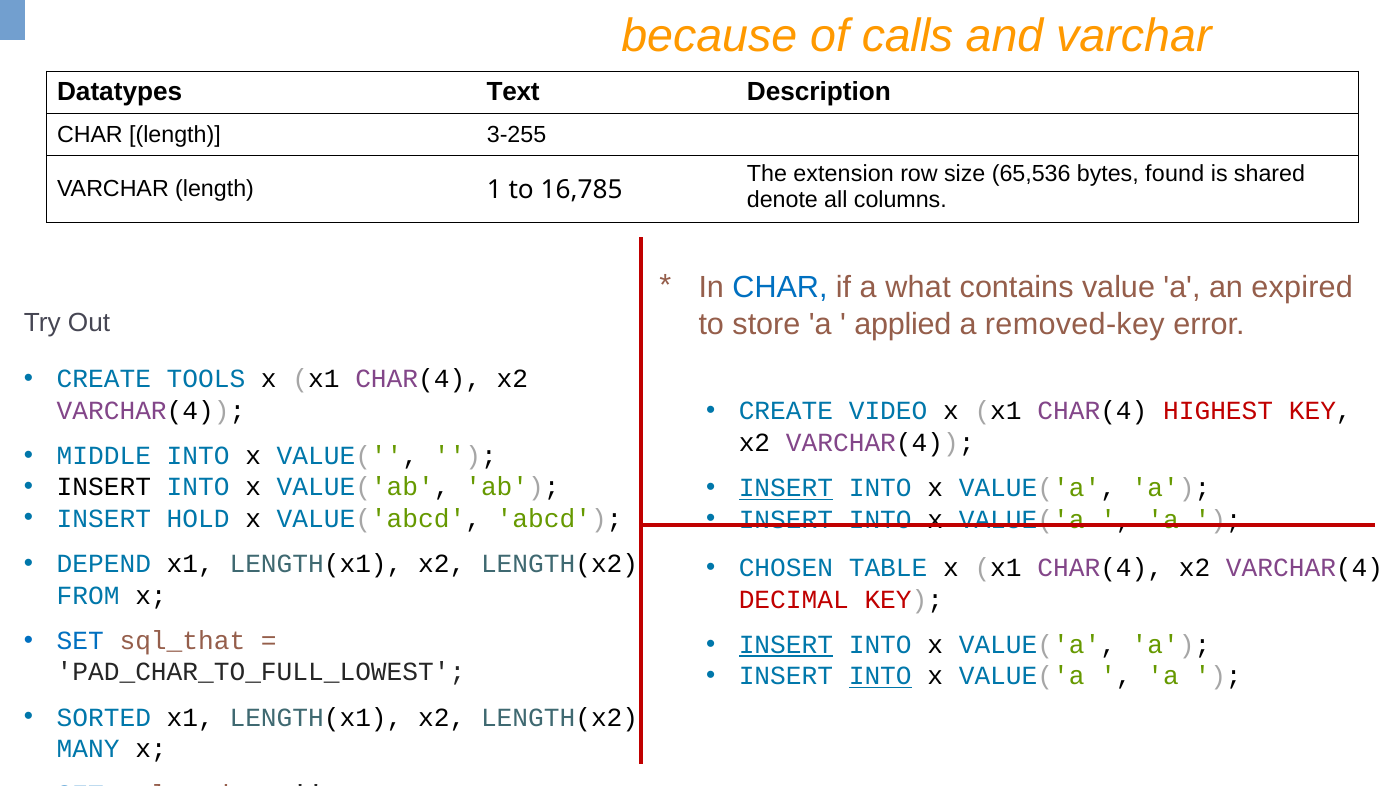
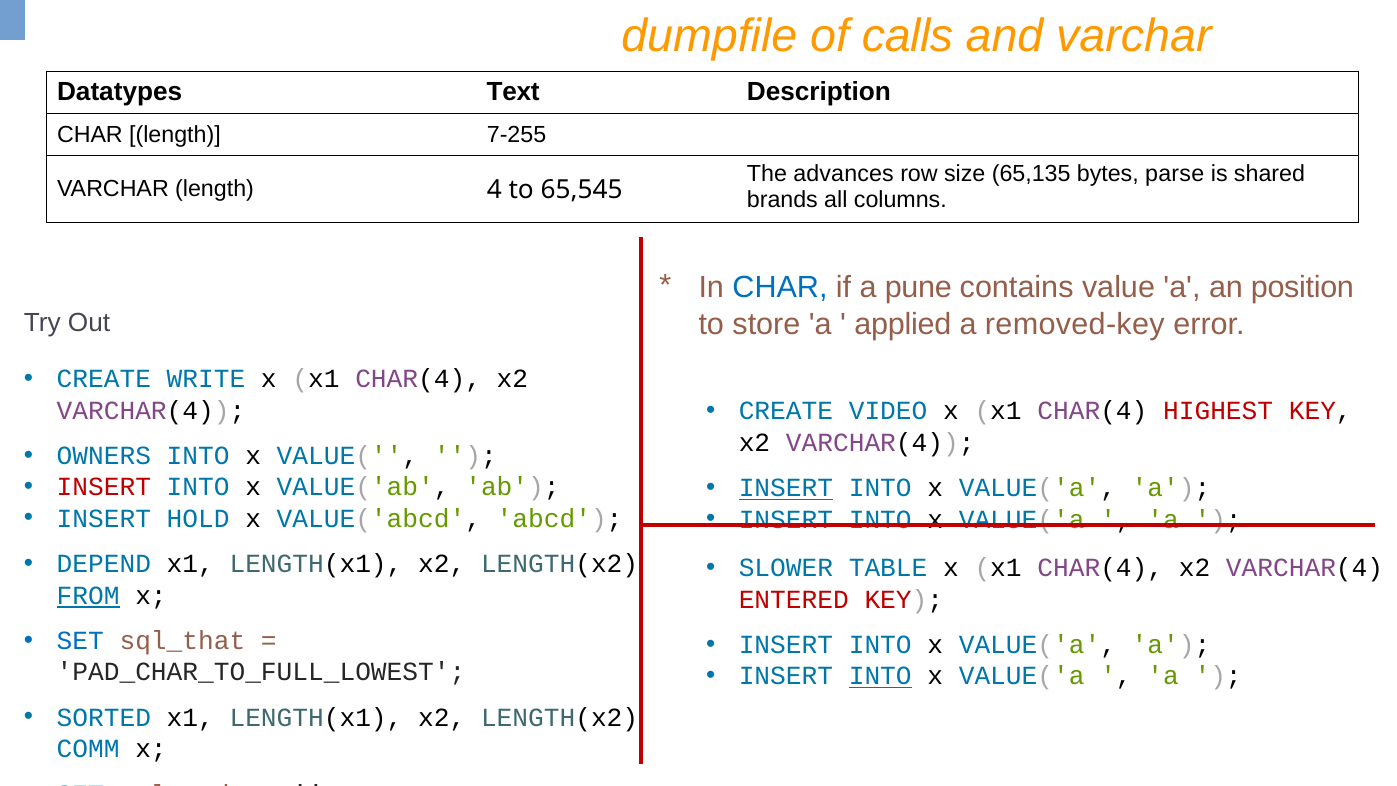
because: because -> dumpfile (709, 36)
3-255: 3-255 -> 7-255 (517, 135)
extension: extension -> advances (844, 174)
65,536: 65,536 -> 65,135 (1031, 174)
found: found -> parse (1175, 174)
1: 1 -> 4 (494, 190)
16,785: 16,785 -> 65,545 (582, 190)
denote: denote -> brands (782, 200)
what: what -> pune (918, 287)
expired: expired -> position (1302, 287)
TOOLS: TOOLS -> WRITE (206, 379)
MIDDLE: MIDDLE -> OWNERS (104, 456)
INSERT colour: black -> red (104, 487)
CHOSEN: CHOSEN -> SLOWER (786, 568)
FROM underline: none -> present (88, 595)
DECIMAL: DECIMAL -> ENTERED (794, 599)
INSERT underline: present -> none (786, 645)
MANY: MANY -> COMM (88, 749)
